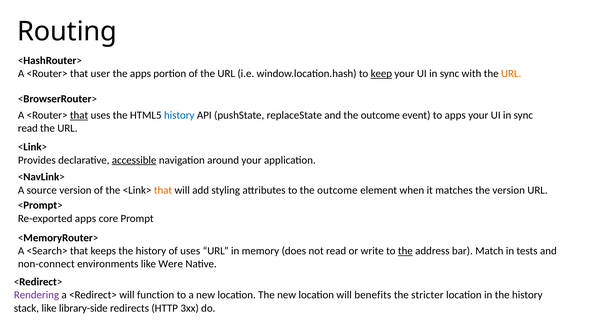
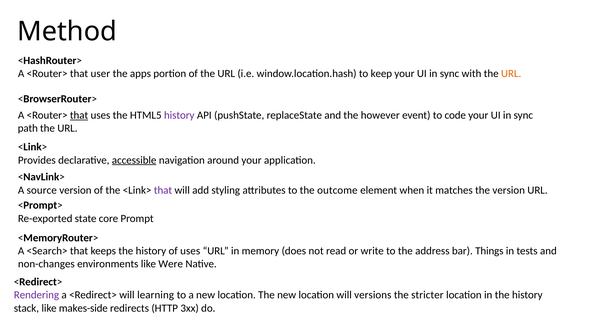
Routing: Routing -> Method (67, 31)
keep underline: present -> none (381, 74)
history colour: blue -> purple (179, 115)
and the outcome: outcome -> however (380, 115)
to apps: apps -> code (455, 115)
read: read -> path (28, 128)
that colour: orange -> purple (163, 190)
Re-exported apps: apps -> state (86, 218)
the underline: present -> none (405, 251)
Match: Match -> Things (489, 251)
non-connect: non-connect -> non-changes (46, 264)
function: function -> learning (156, 295)
benefits: benefits -> versions (373, 295)
library-side: library-side -> makes-side (83, 308)
